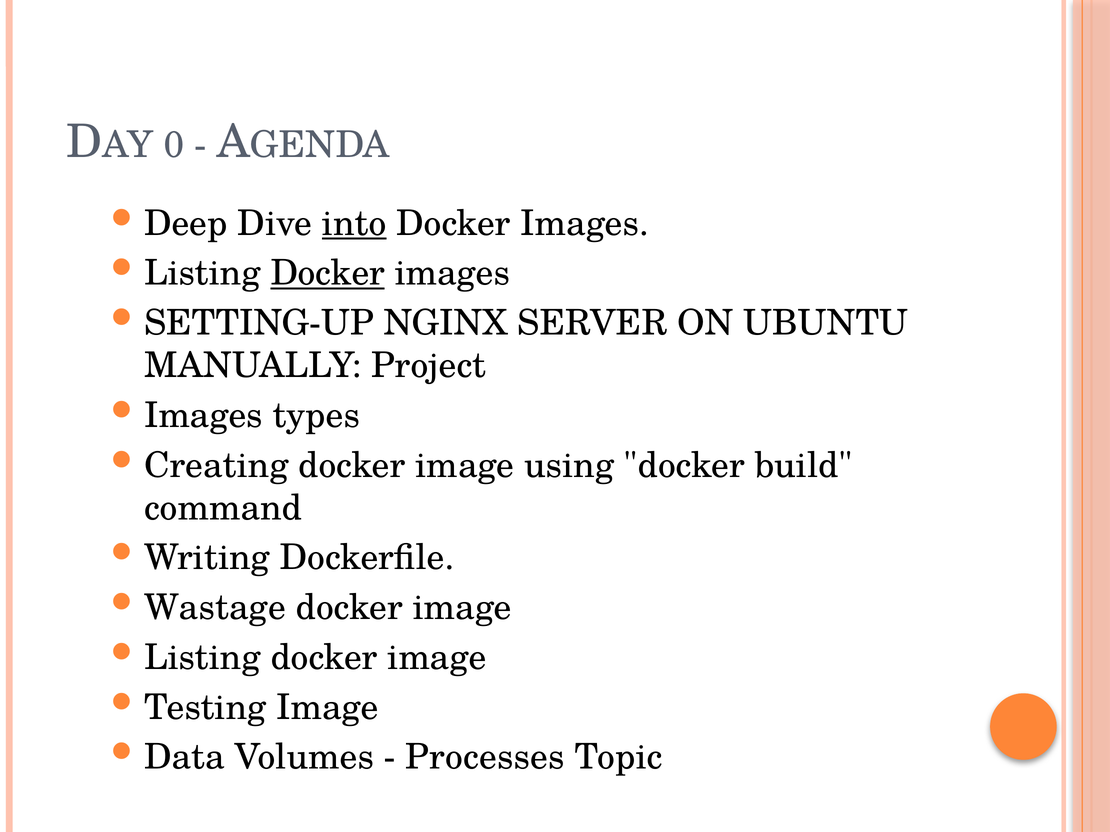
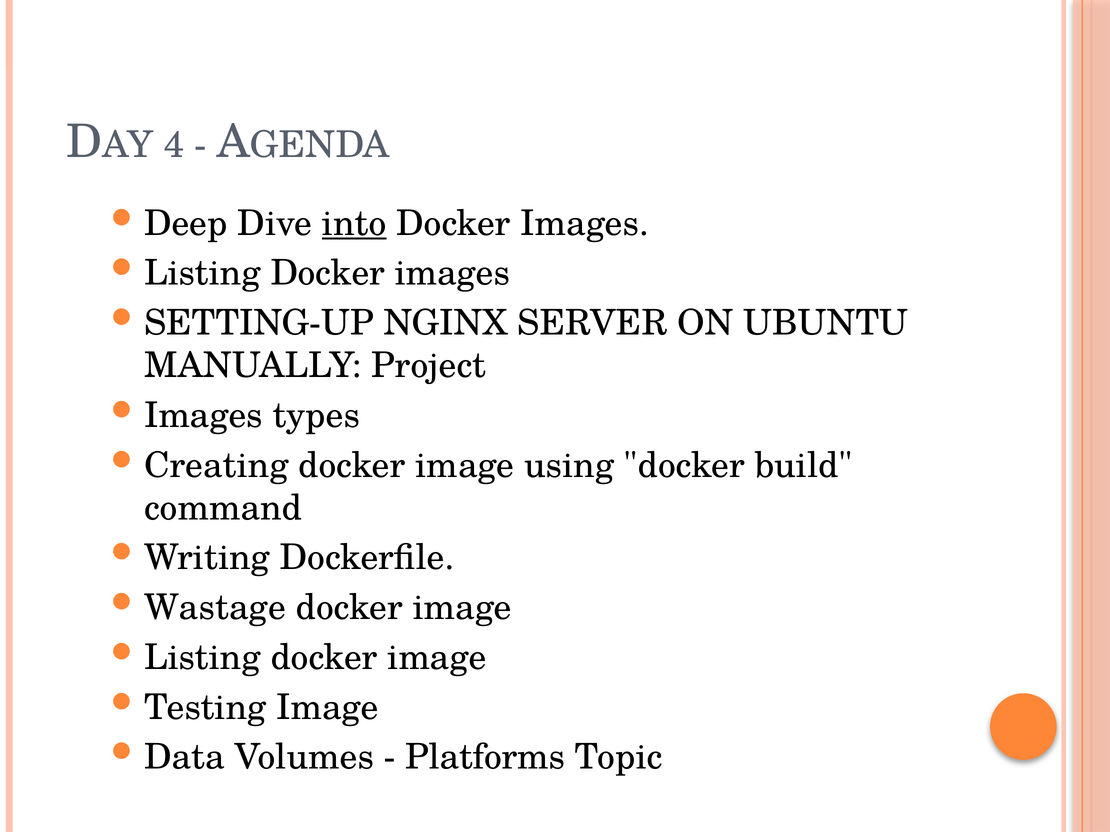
0: 0 -> 4 (174, 145)
Docker underline: present -> none (328, 273)
Processes: Processes -> Platforms (485, 758)
